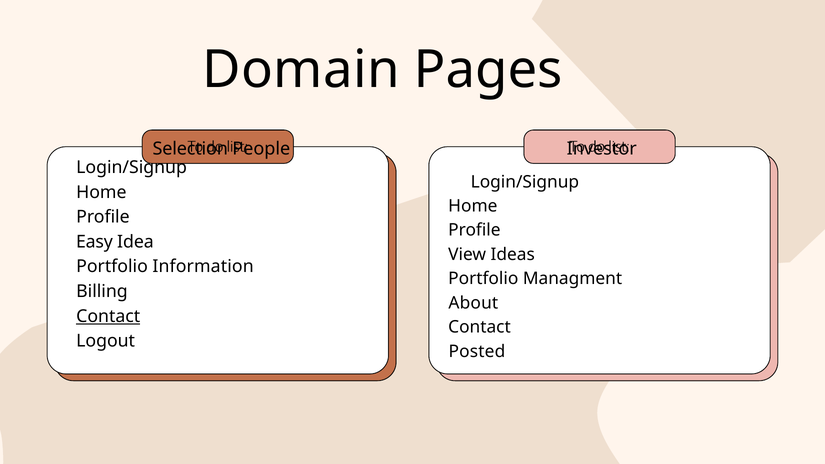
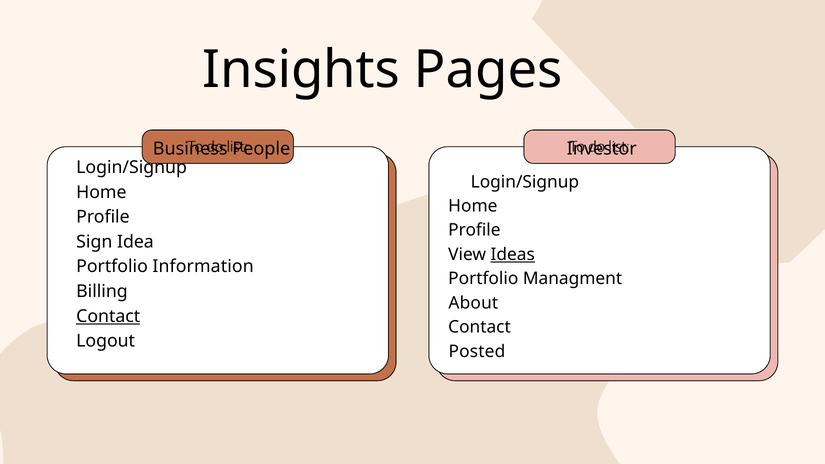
Domain: Domain -> Insights (301, 70)
Selection: Selection -> Business (190, 149)
Easy: Easy -> Sign (94, 242)
Ideas underline: none -> present (513, 255)
